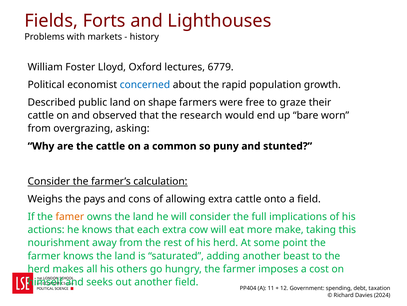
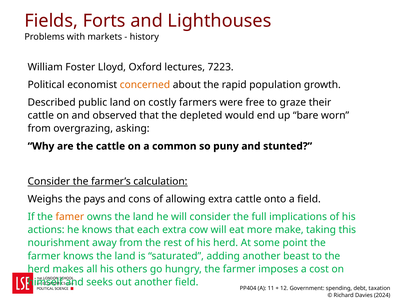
6779: 6779 -> 7223 (221, 67)
concerned colour: blue -> orange (145, 85)
shape: shape -> costly (162, 102)
research: research -> depleted (201, 115)
